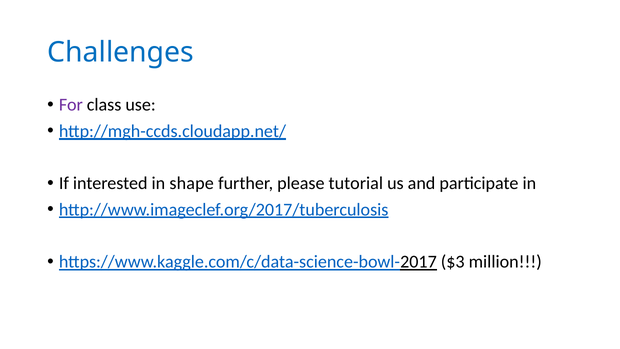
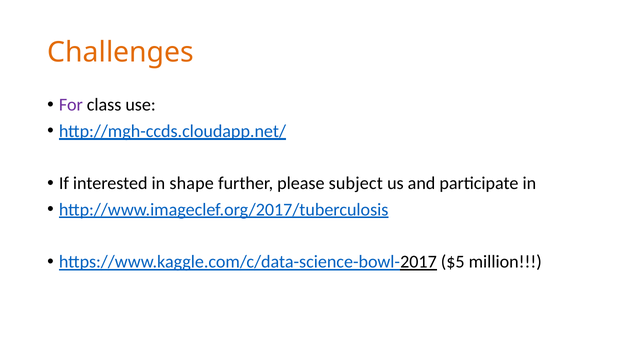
Challenges colour: blue -> orange (121, 52)
tutorial: tutorial -> subject (356, 183)
$3: $3 -> $5 (453, 262)
